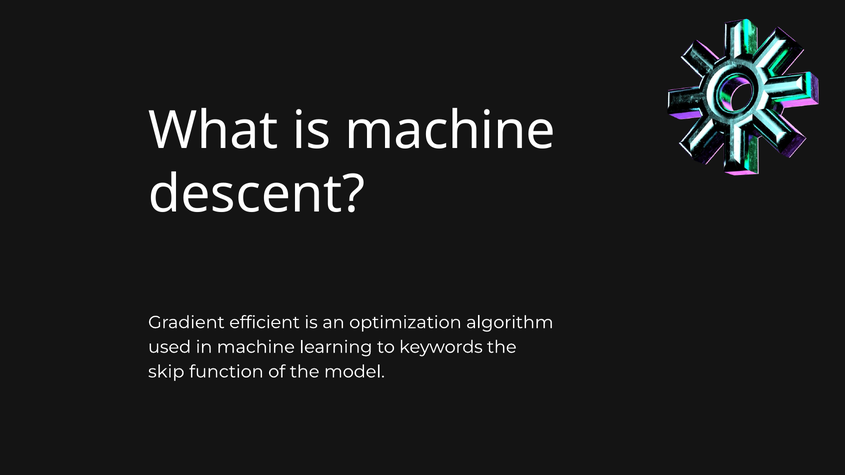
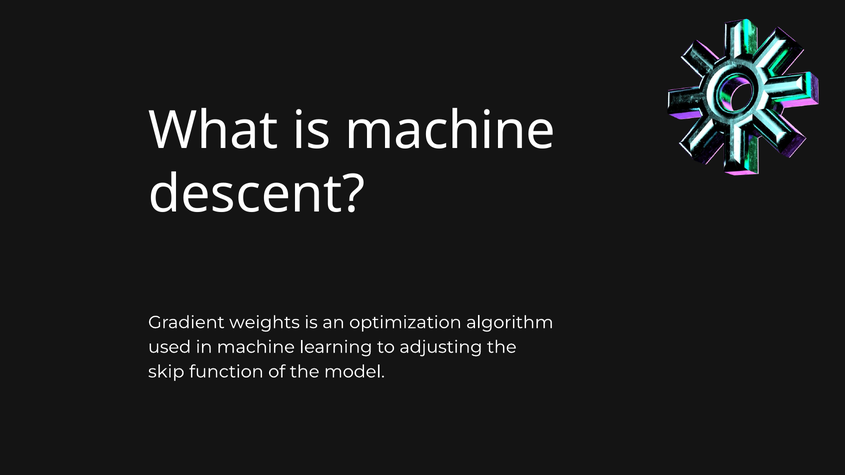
efficient: efficient -> weights (265, 323)
keywords: keywords -> adjusting (441, 347)
